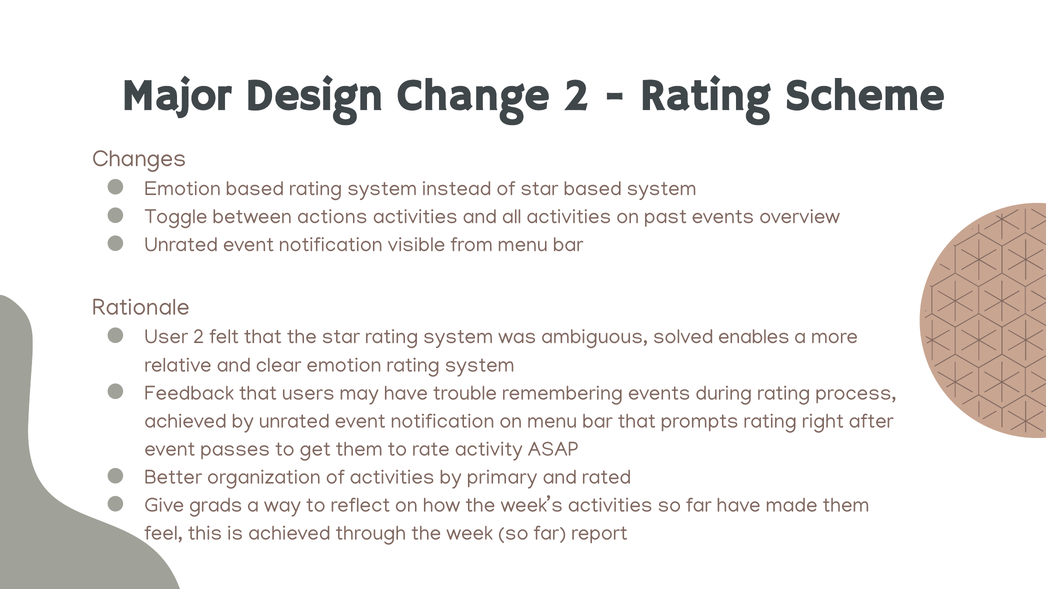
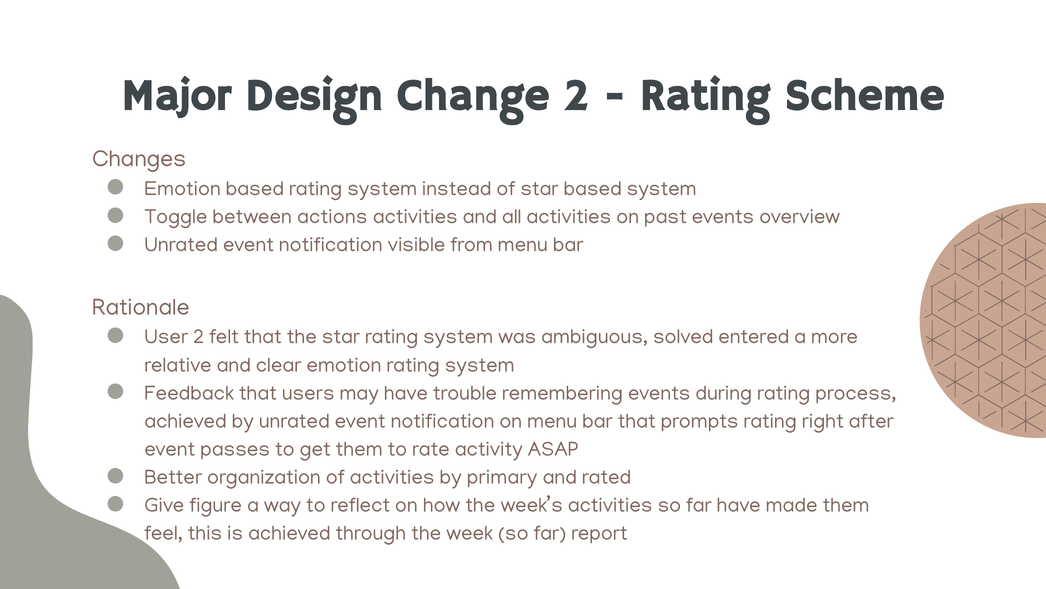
enables: enables -> entered (754, 336)
grads: grads -> figure (216, 505)
